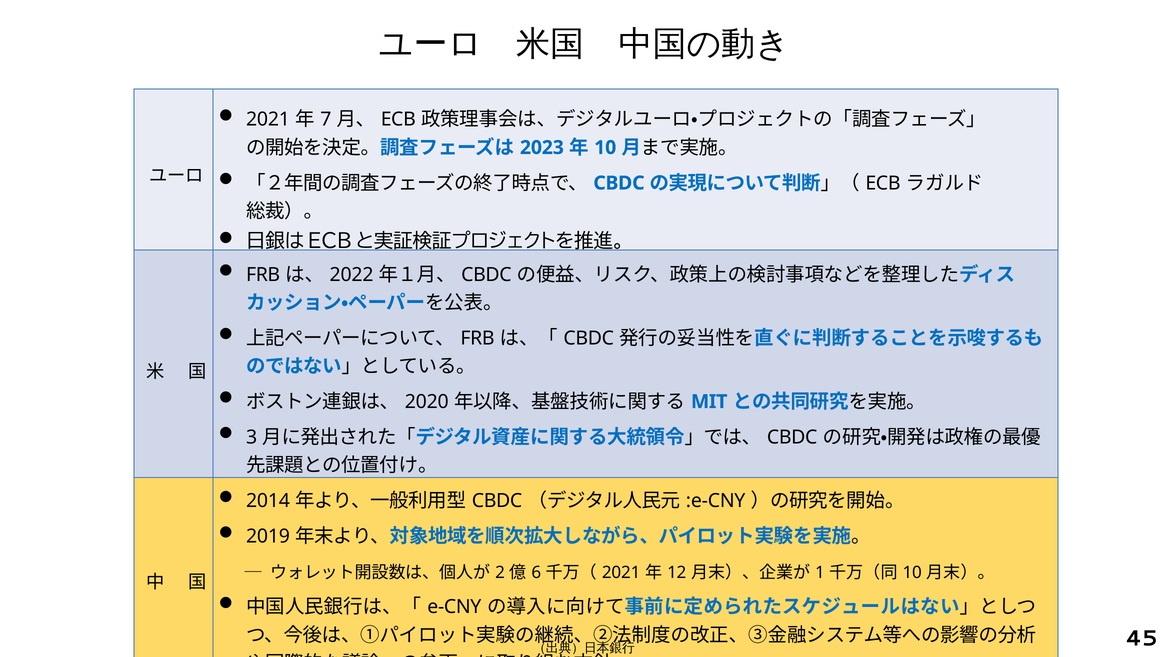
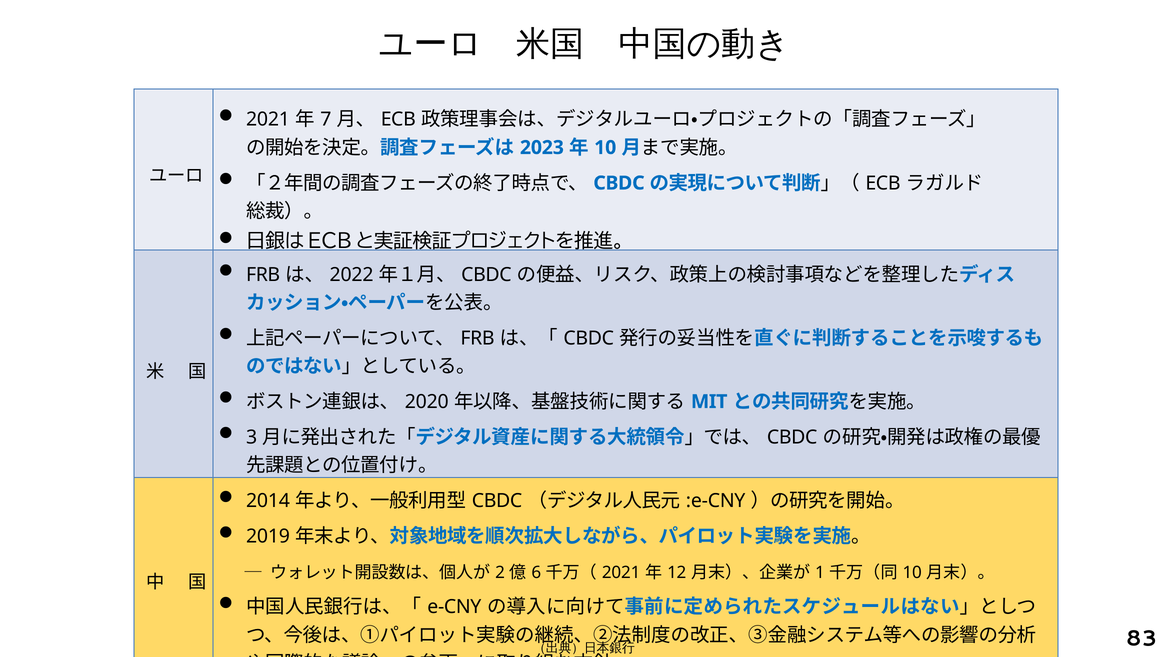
45: 45 -> 83 (1142, 639)
